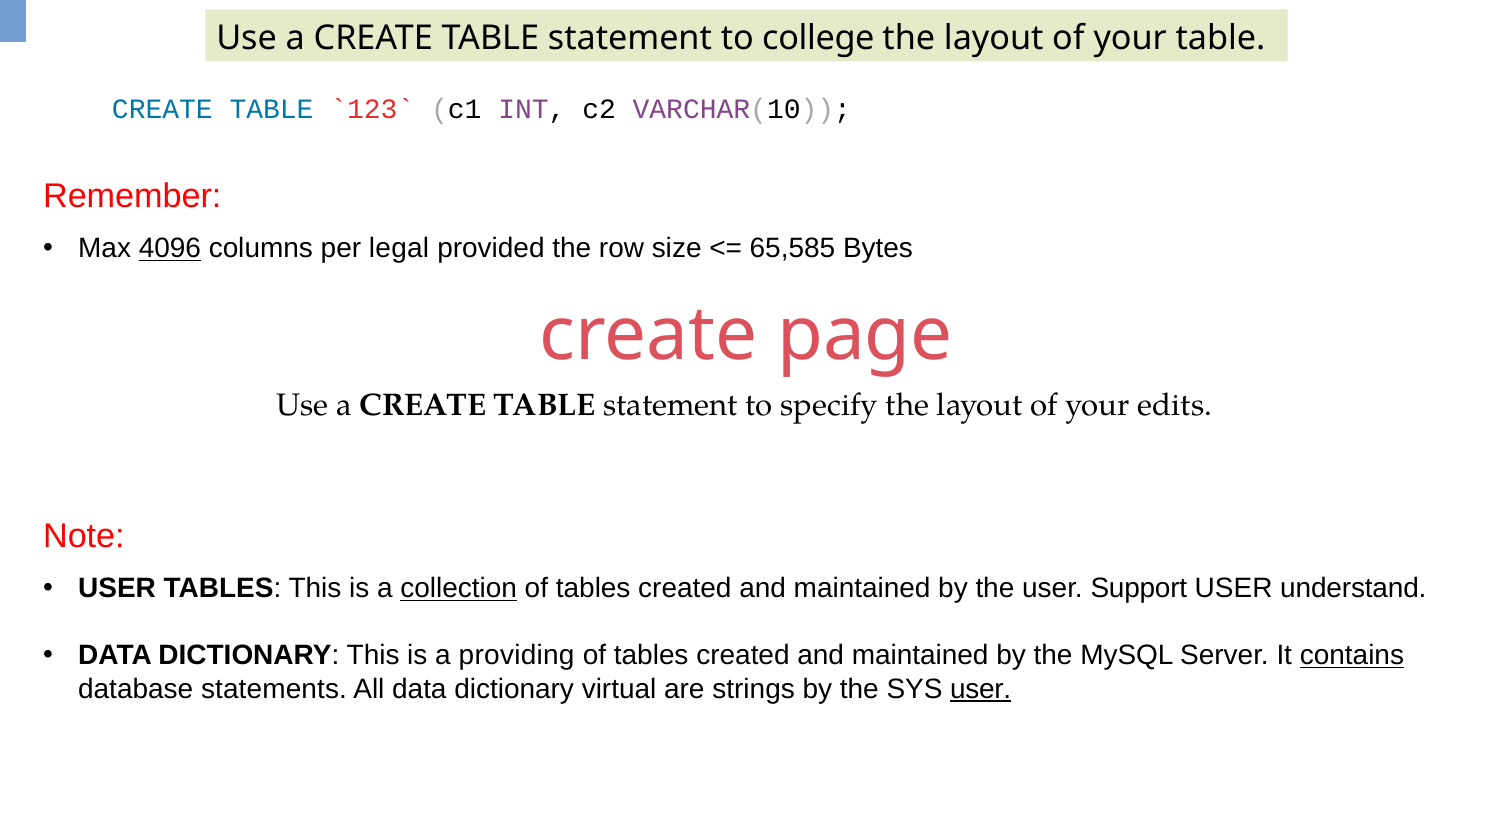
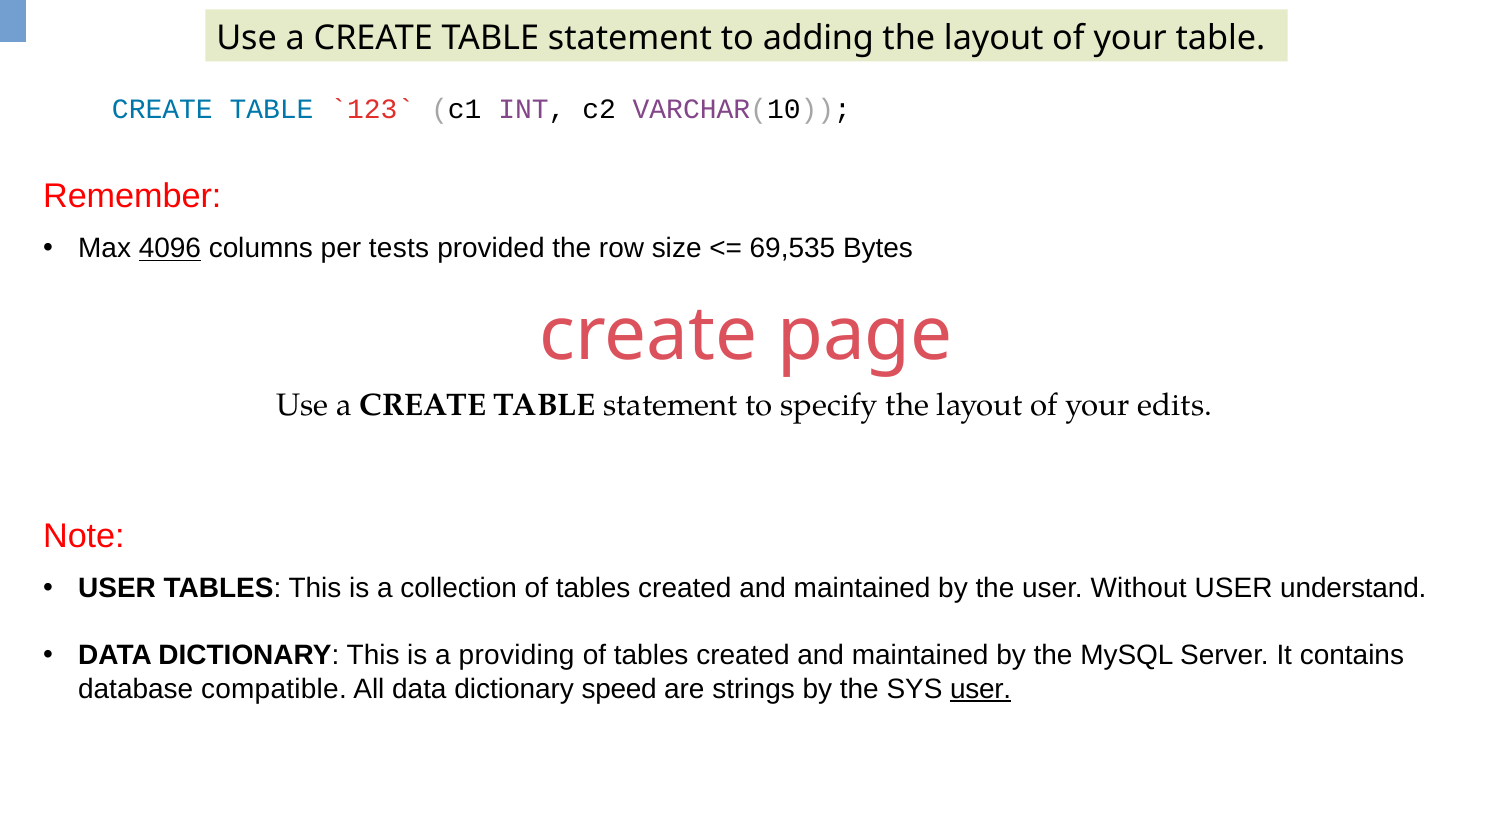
college: college -> adding (818, 38)
legal: legal -> tests (399, 248)
65,585: 65,585 -> 69,535 (792, 248)
collection underline: present -> none (459, 588)
Support: Support -> Without (1139, 588)
contains underline: present -> none (1352, 655)
statements: statements -> compatible (274, 689)
virtual: virtual -> speed (619, 689)
